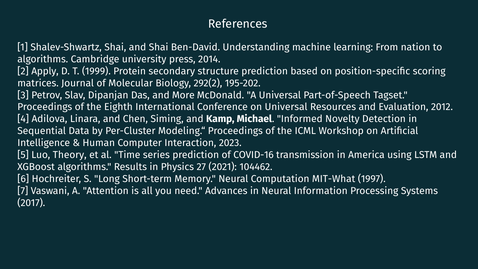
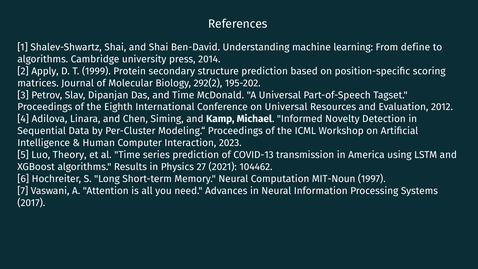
nation: nation -> define (415, 47)
and More: More -> Time (183, 95)
COVID-16: COVID-16 -> COVID-13 (254, 155)
MIT-What: MIT-What -> MIT-Noun (334, 179)
